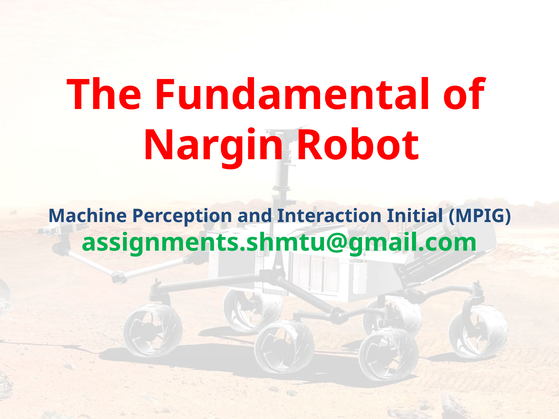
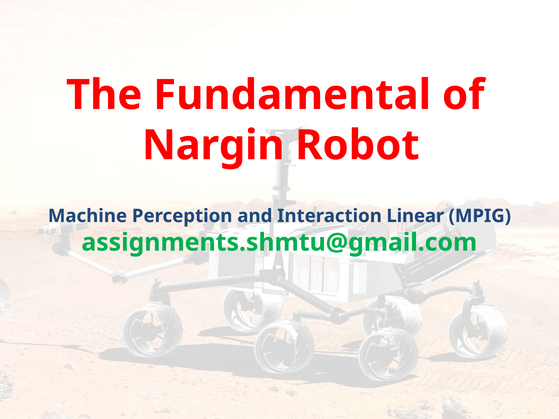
Initial: Initial -> Linear (415, 216)
